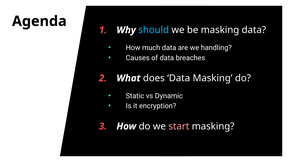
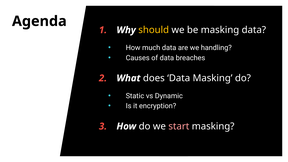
should colour: light blue -> yellow (154, 30)
